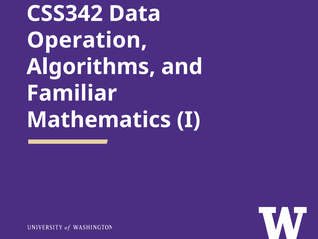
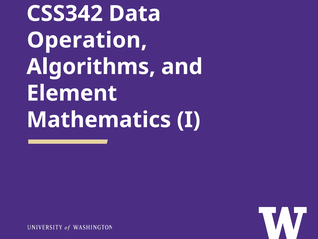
Familiar: Familiar -> Element (72, 93)
